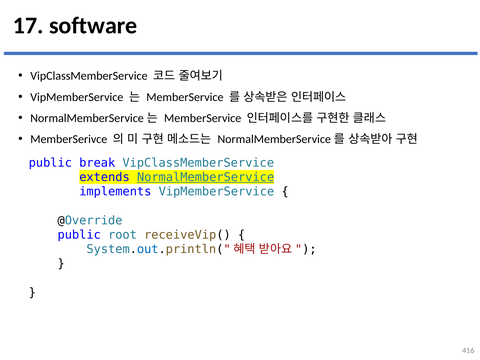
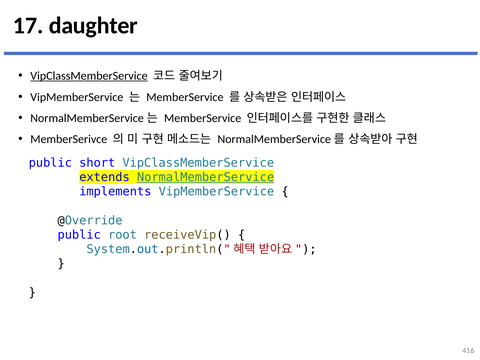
software: software -> daughter (93, 26)
VipClassMemberService underline: none -> present (89, 76)
break: break -> short (97, 163)
